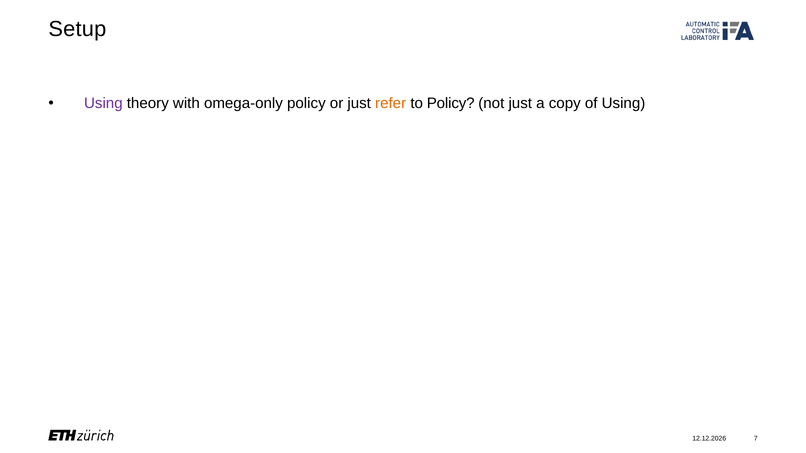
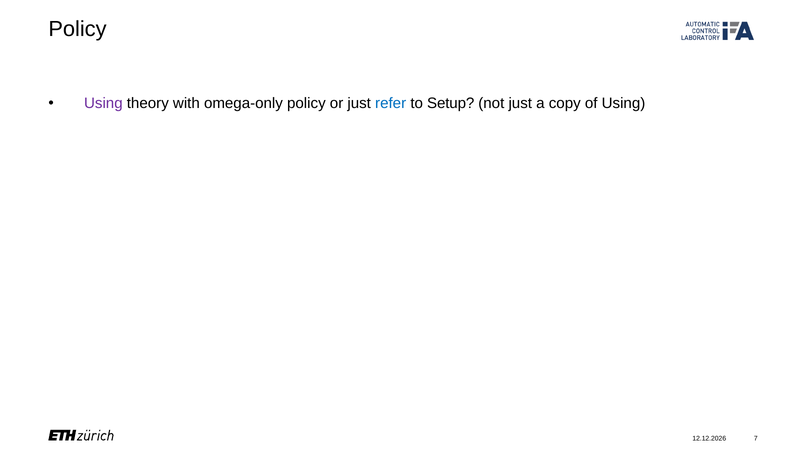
Setup: Setup -> Policy (77, 29)
refer colour: orange -> blue (391, 104)
to Policy: Policy -> Setup (451, 104)
